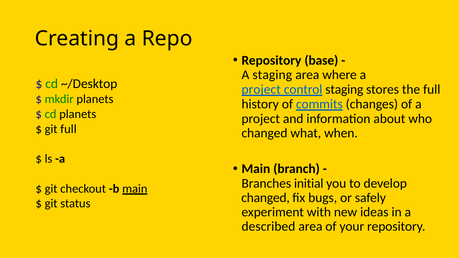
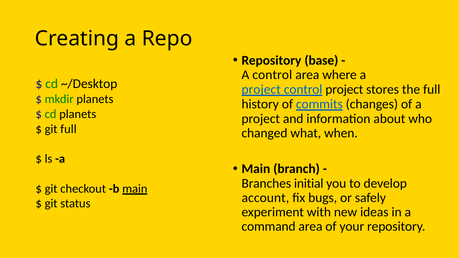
A staging: staging -> control (272, 75)
control staging: staging -> project (344, 90)
changed: changed -> account (265, 198)
described: described -> command (269, 227)
